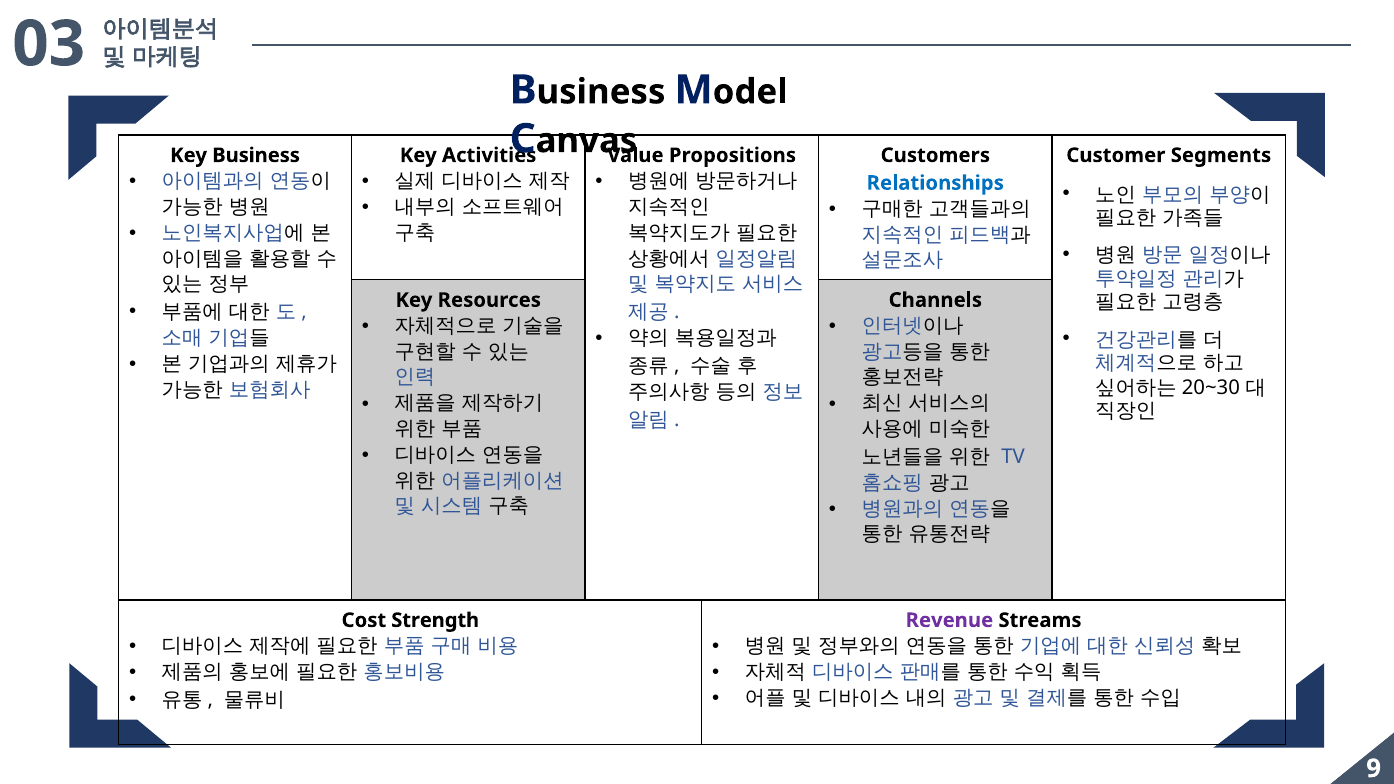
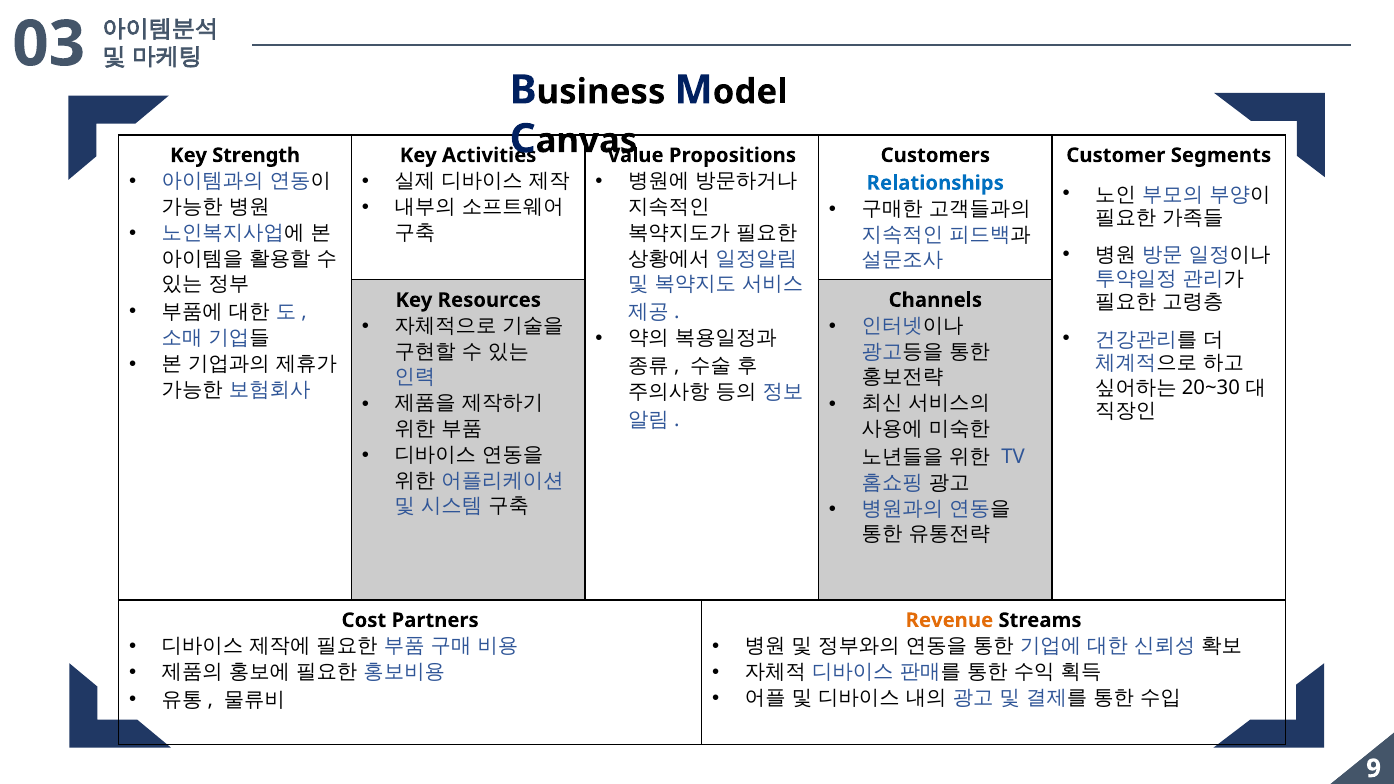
Key Business: Business -> Strength (256, 155)
Strength: Strength -> Partners (435, 620)
Revenue colour: purple -> orange (949, 620)
